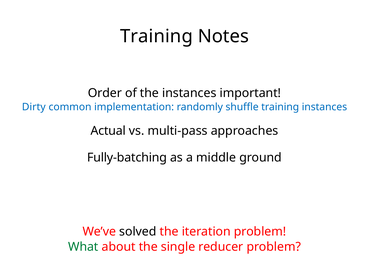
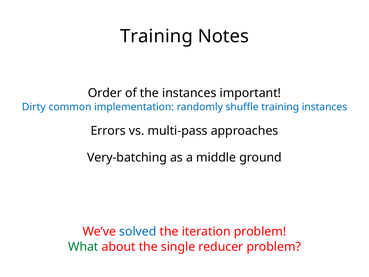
Actual: Actual -> Errors (108, 131)
Fully-batching: Fully-batching -> Very-batching (127, 157)
solved colour: black -> blue (138, 231)
